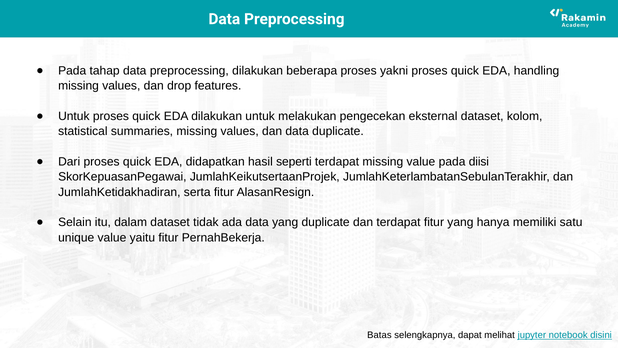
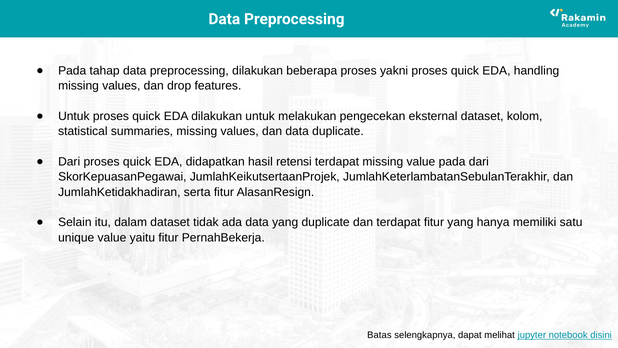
seperti: seperti -> retensi (294, 162)
pada diisi: diisi -> dari (479, 162)
